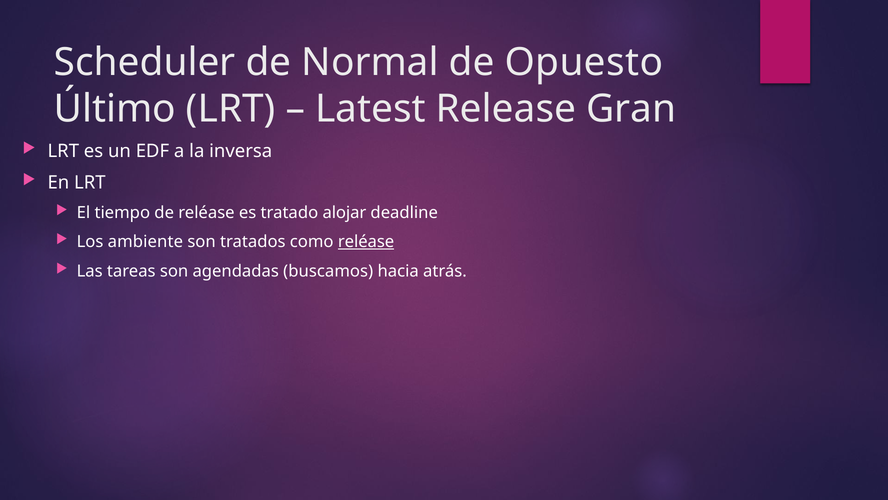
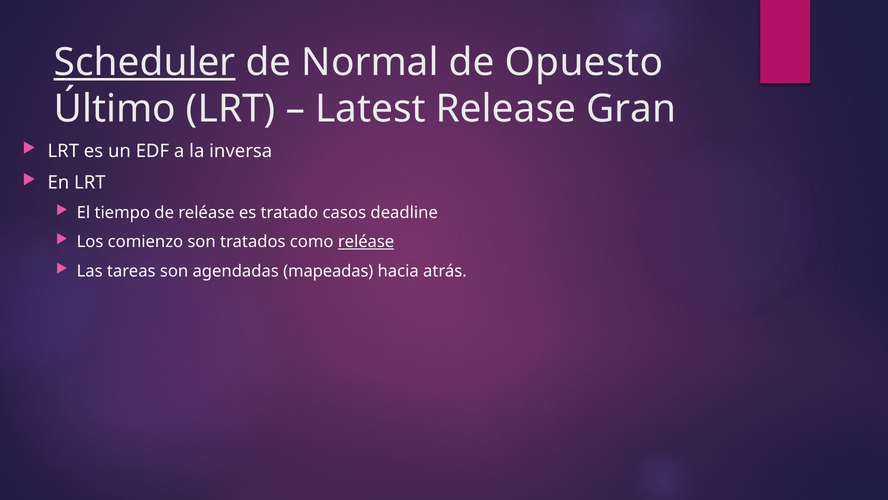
Scheduler underline: none -> present (145, 62)
alojar: alojar -> casos (344, 212)
ambiente: ambiente -> comienzo (145, 242)
buscamos: buscamos -> mapeadas (328, 271)
